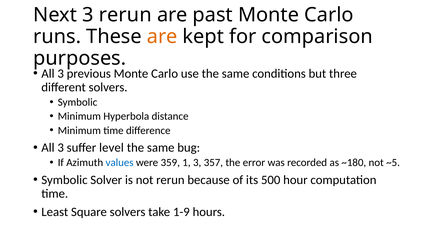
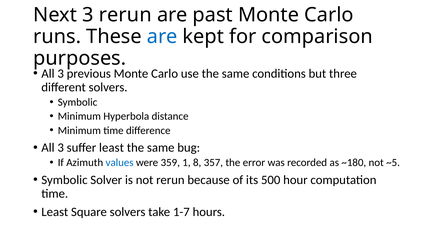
are colour: orange -> blue (162, 37)
suffer level: level -> least (111, 148)
1 3: 3 -> 8 (197, 163)
1-9: 1-9 -> 1-7 (181, 212)
